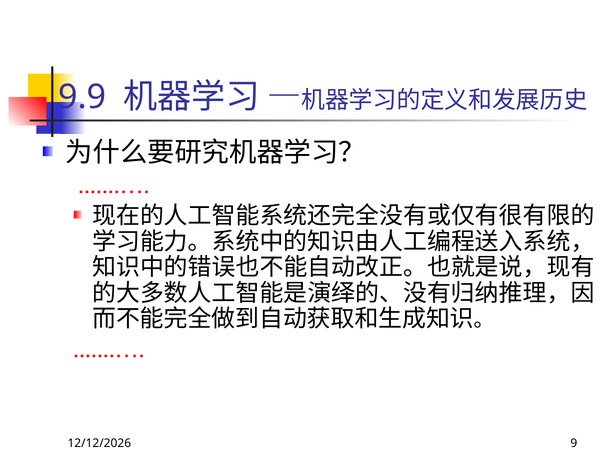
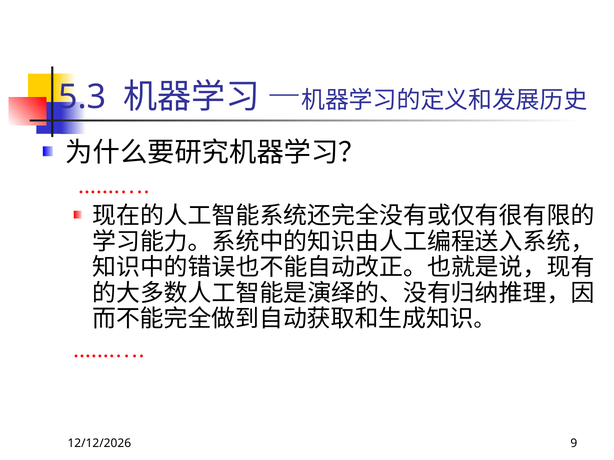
9.9: 9.9 -> 5.3 (82, 97)
